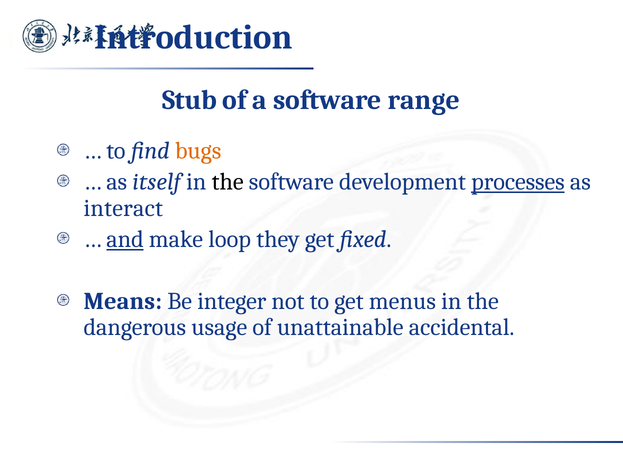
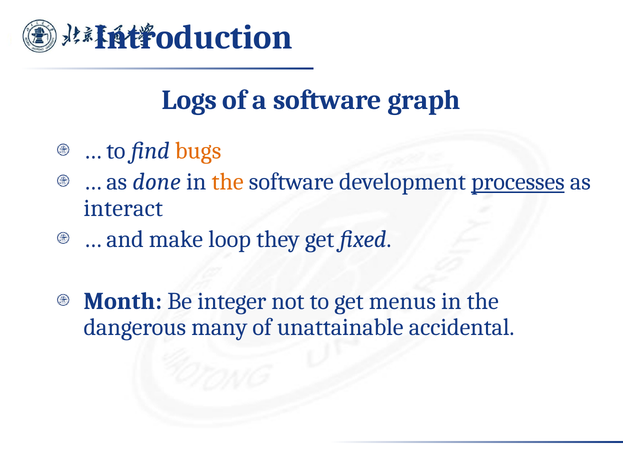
Stub: Stub -> Logs (190, 100)
range: range -> graph (424, 100)
itself: itself -> done (157, 182)
the colour: black -> orange (228, 182)
and underline: present -> none (125, 239)
Means: Means -> Month (123, 301)
usage: usage -> many (219, 327)
